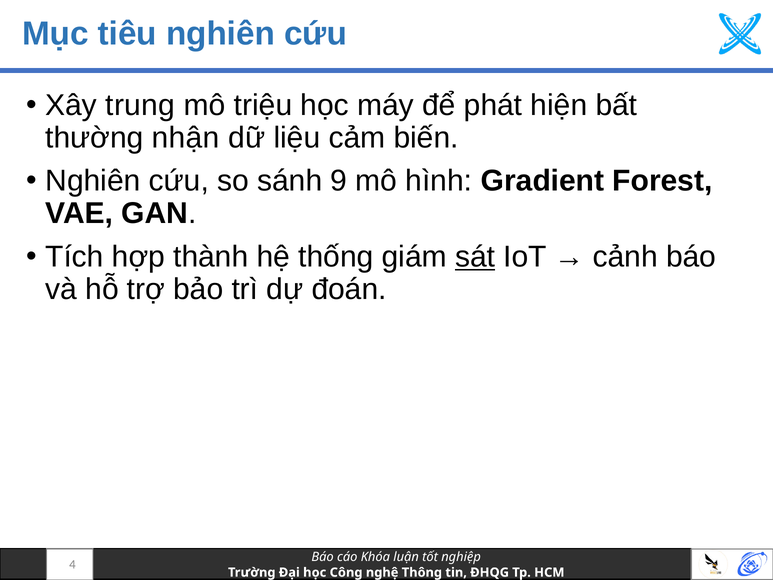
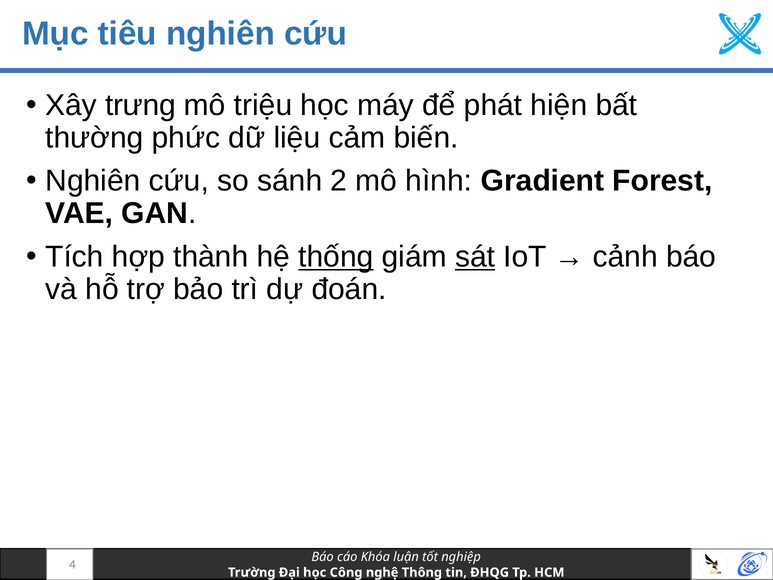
trung: trung -> trưng (141, 105)
nhận: nhận -> phức (186, 138)
9: 9 -> 2 (339, 181)
thống underline: none -> present (336, 257)
